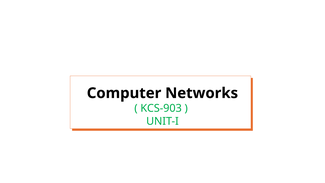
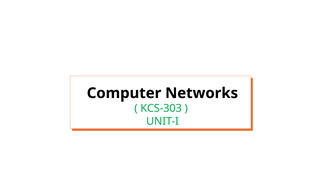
KCS-903: KCS-903 -> KCS-303 (161, 108)
